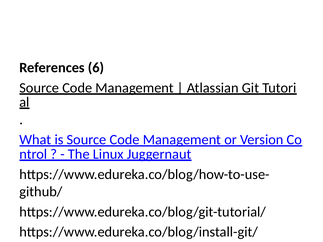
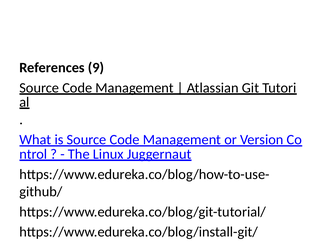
6: 6 -> 9 (96, 68)
